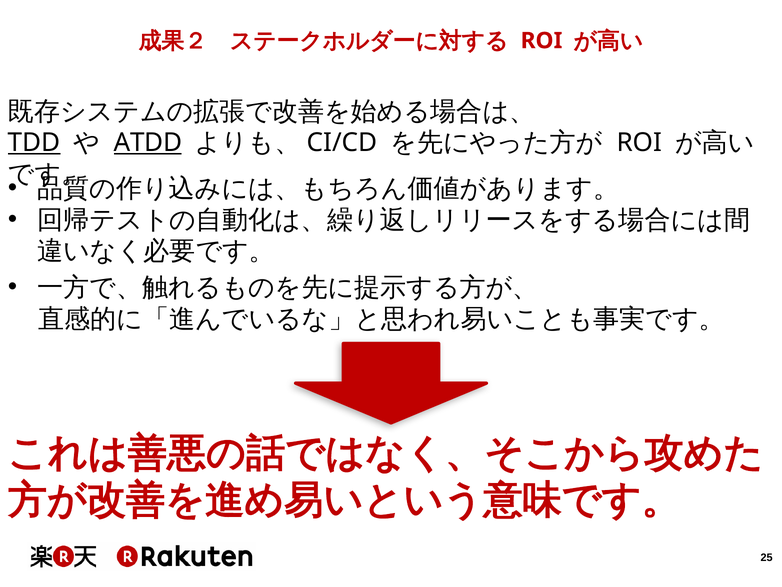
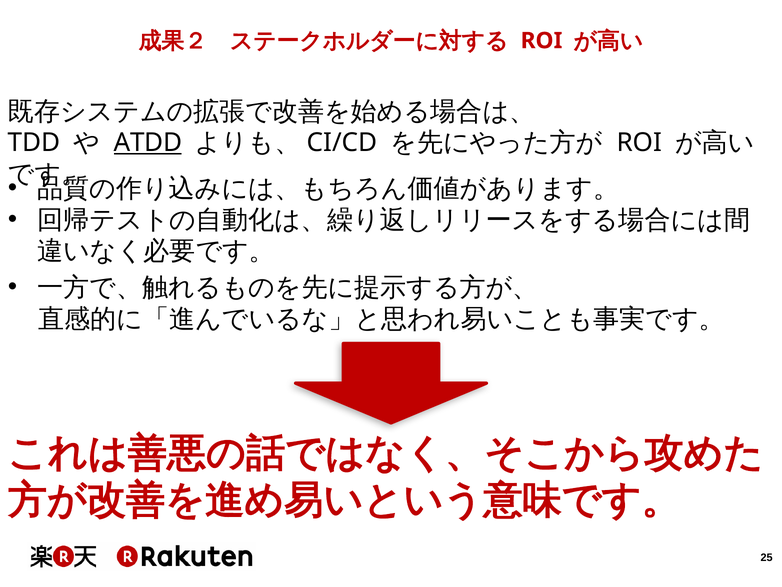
TDD underline: present -> none (34, 143)
